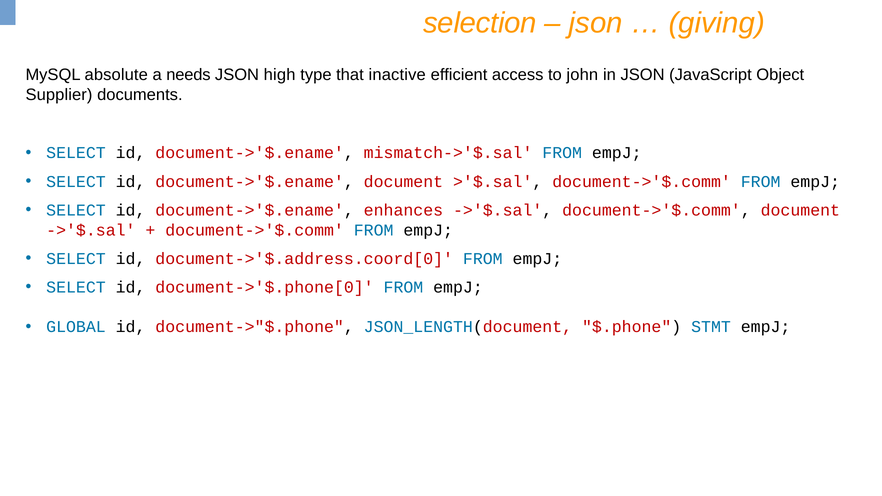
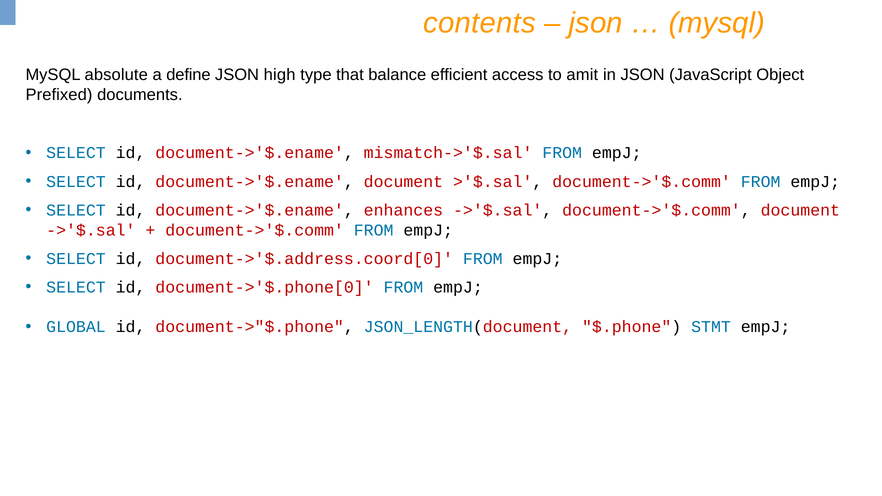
selection: selection -> contents (480, 23)
giving: giving -> mysql (717, 23)
needs: needs -> define (188, 75)
inactive: inactive -> balance (397, 75)
john: john -> amit (582, 75)
Supplier: Supplier -> Prefixed (59, 95)
